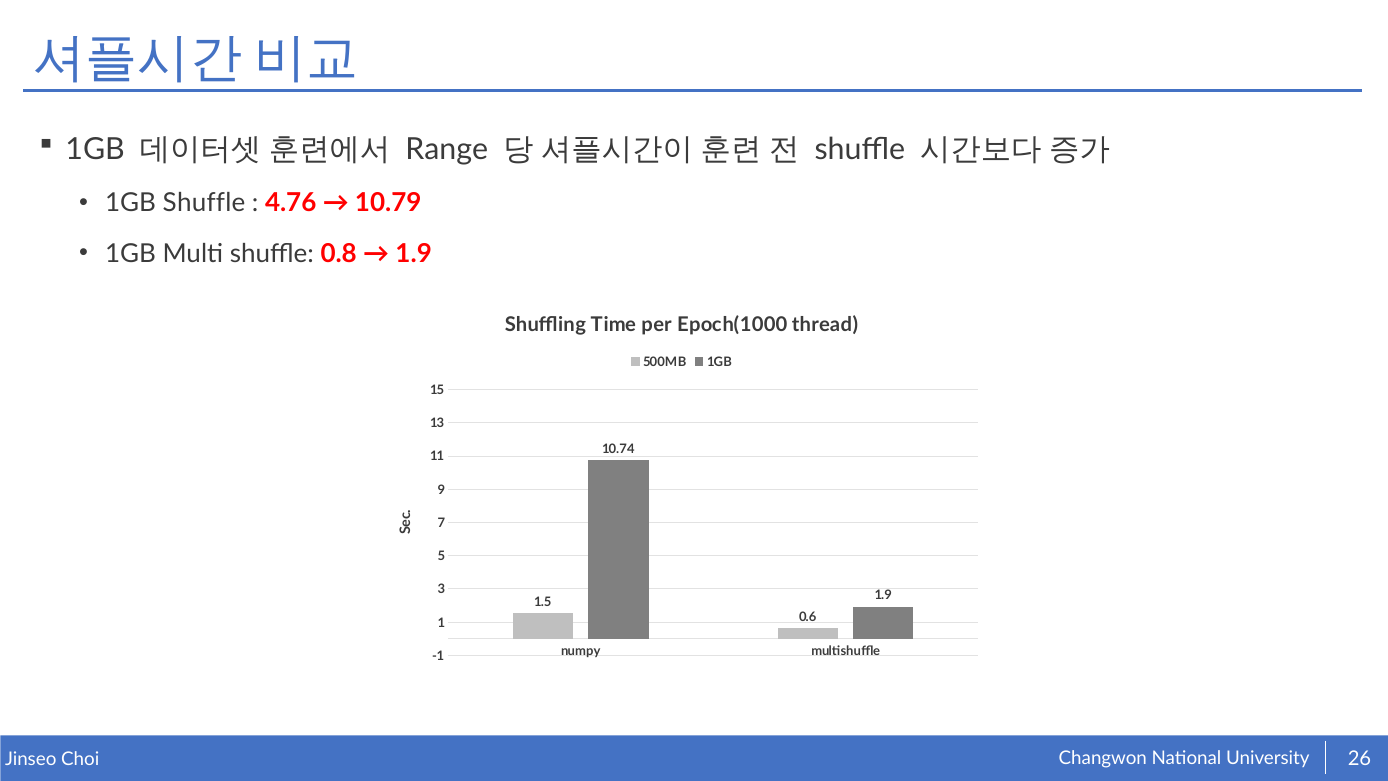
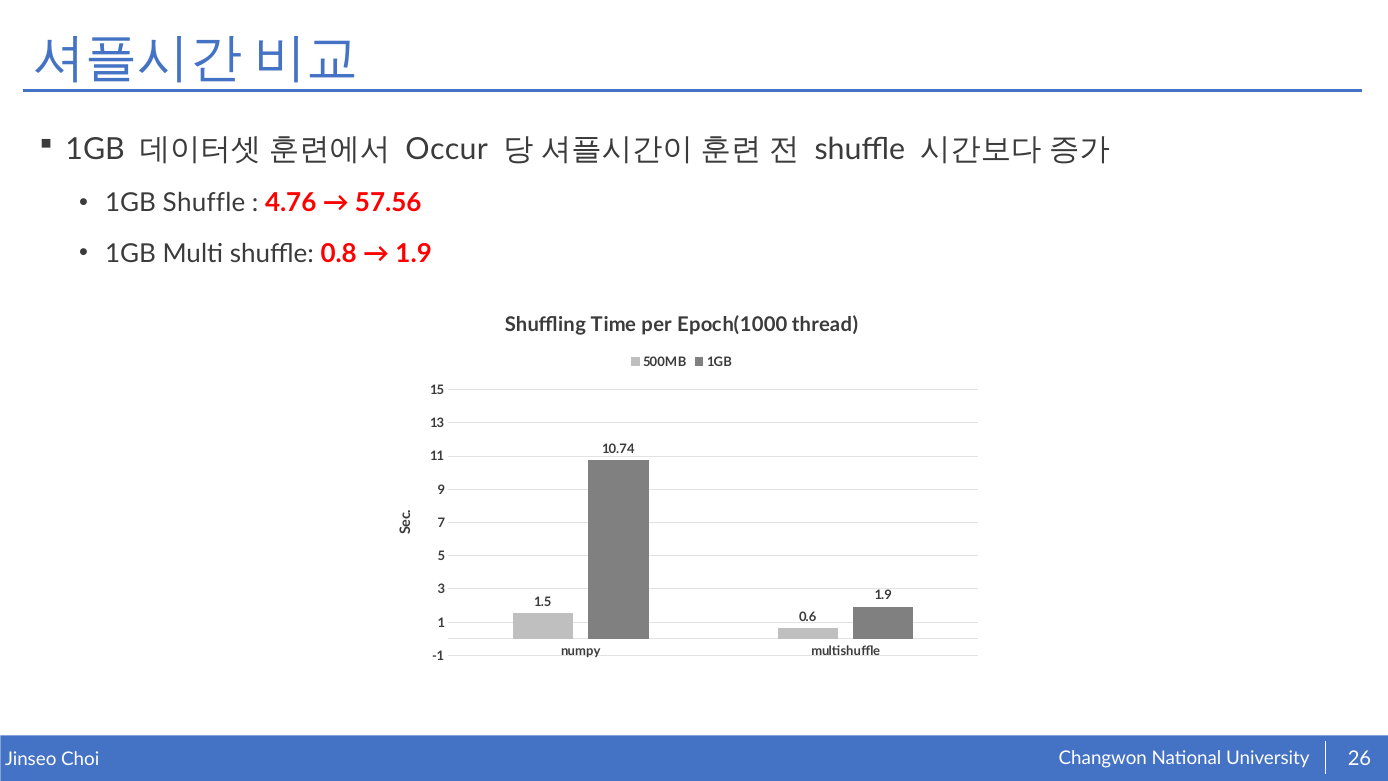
Range: Range -> Occur (447, 150)
10.79: 10.79 -> 57.56 (388, 203)
